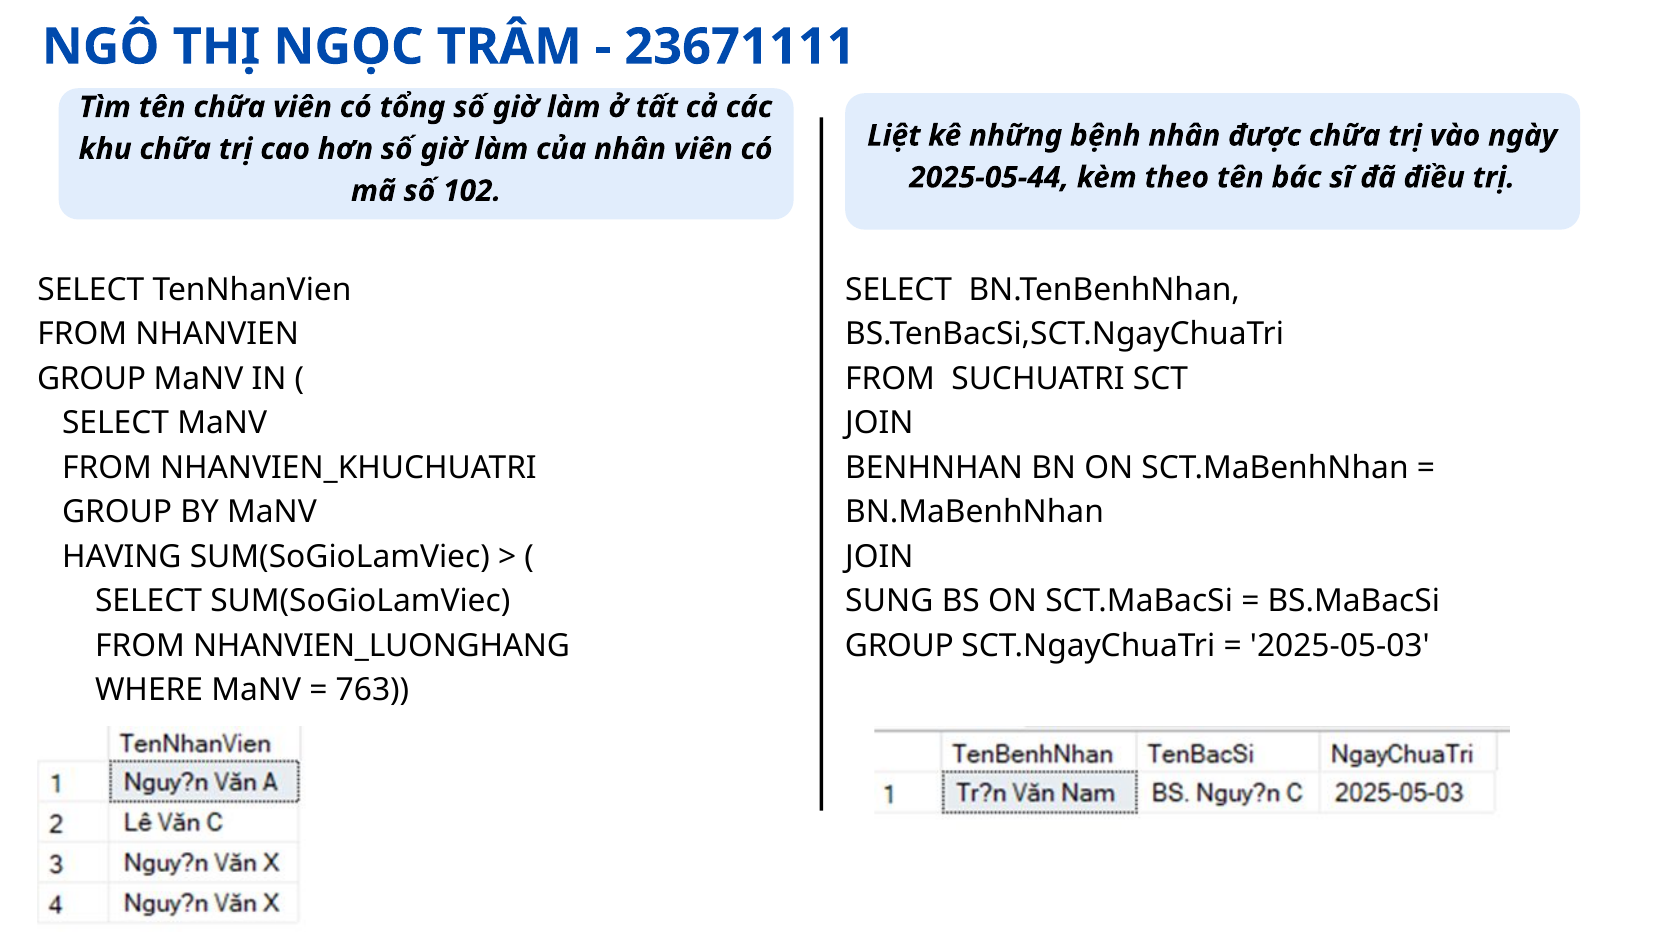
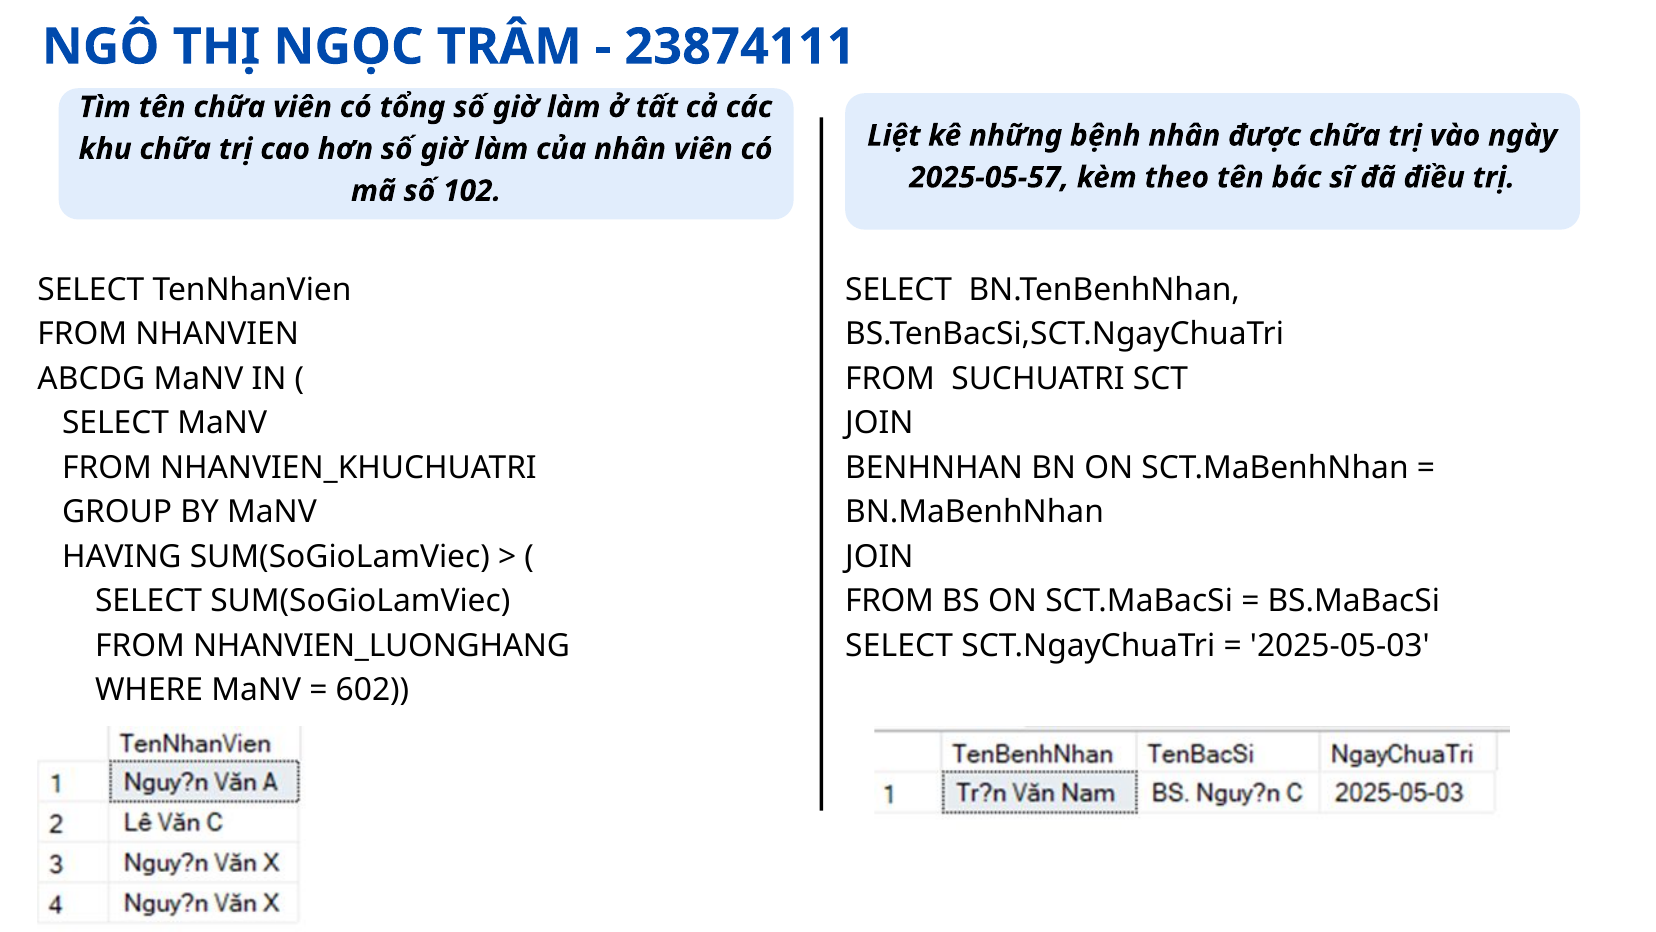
23671111: 23671111 -> 23874111 (740, 47)
2025-05-44: 2025-05-44 -> 2025-05-57 (989, 177)
GROUP: GROUP -> ABCDG (91, 378)
SUNG: SUNG -> FROM (890, 601)
GROUP: GROUP -> SELECT (899, 645)
763: 763 -> 602 (372, 690)
